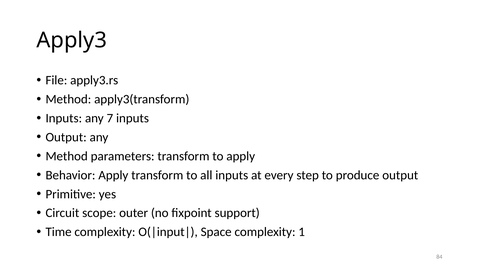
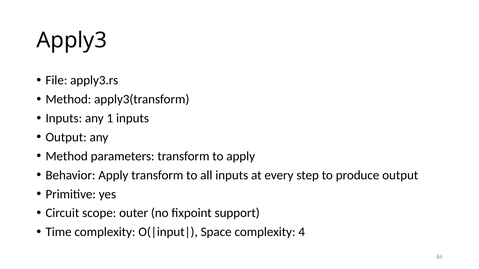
7: 7 -> 1 (110, 118)
1: 1 -> 4 (302, 232)
